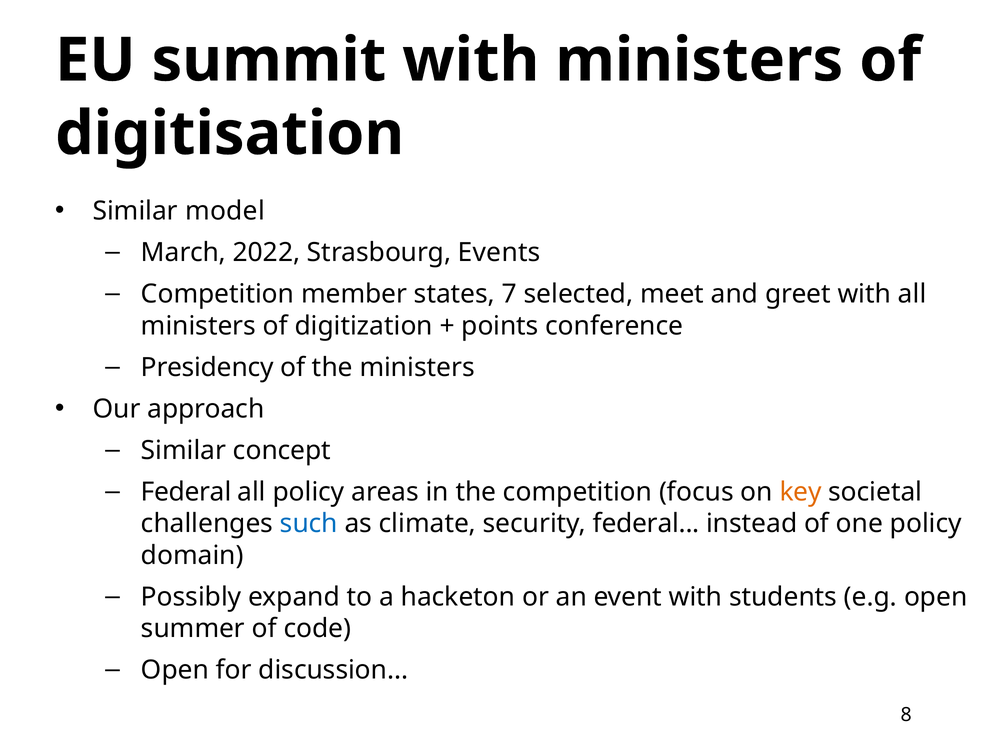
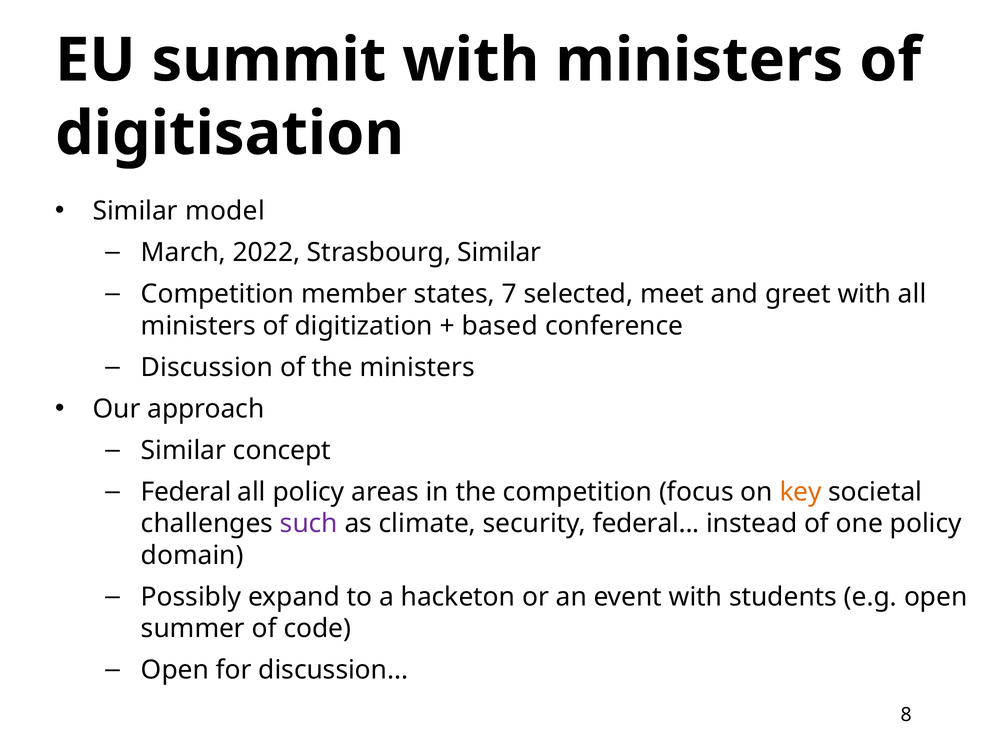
Strasbourg Events: Events -> Similar (499, 252)
points: points -> based (500, 326)
Presidency: Presidency -> Discussion (207, 367)
such colour: blue -> purple (309, 523)
